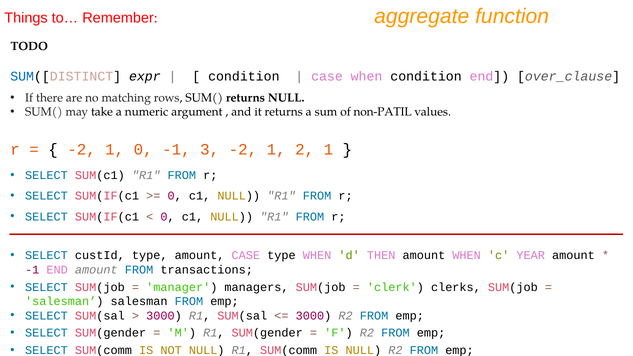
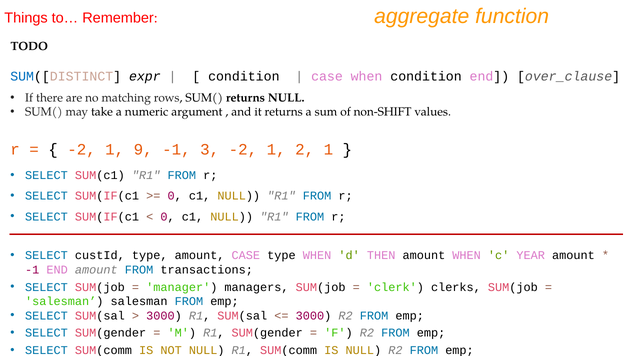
non-PATIL: non-PATIL -> non-SHIFT (383, 112)
1 0: 0 -> 9 (143, 150)
